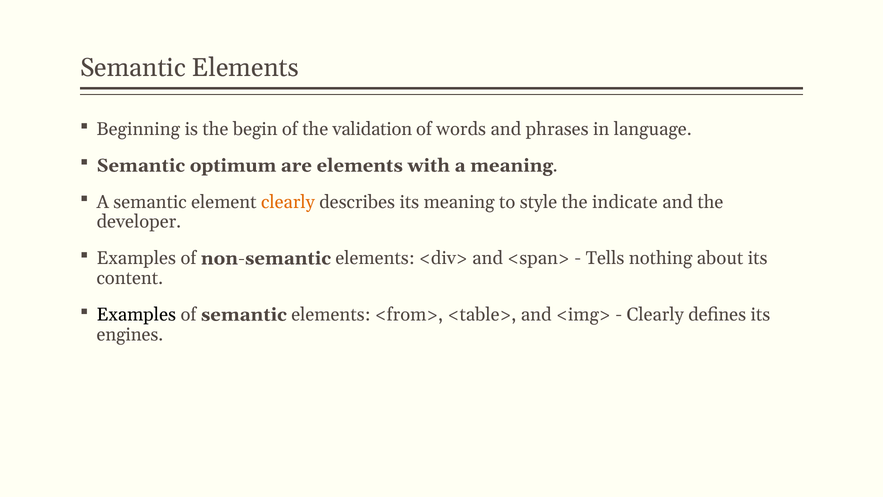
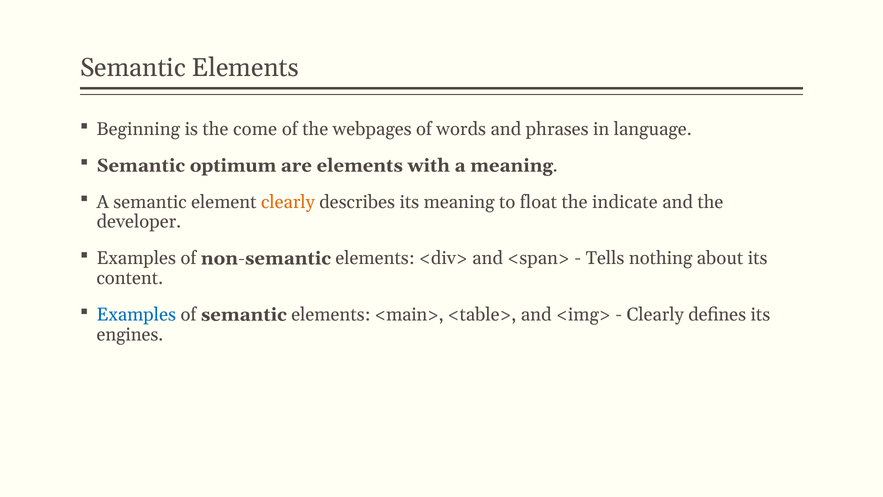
begin: begin -> come (255, 129)
validation: validation -> webpages (372, 129)
style: style -> float (538, 202)
Examples colour: black -> blue (136, 314)
<from>: <from> -> <main> (409, 314)
